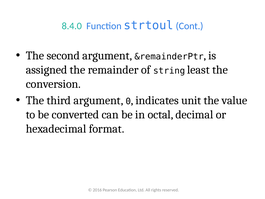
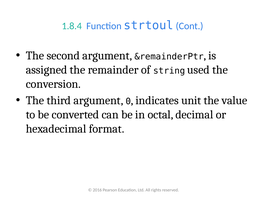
8.4.0: 8.4.0 -> 1.8.4 (72, 26)
least: least -> used (198, 70)
